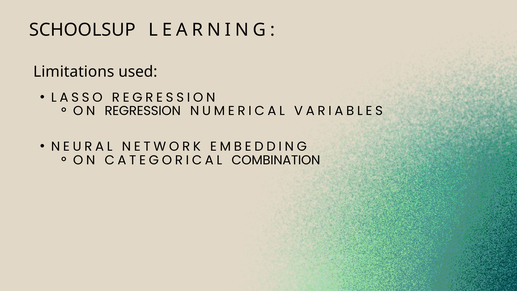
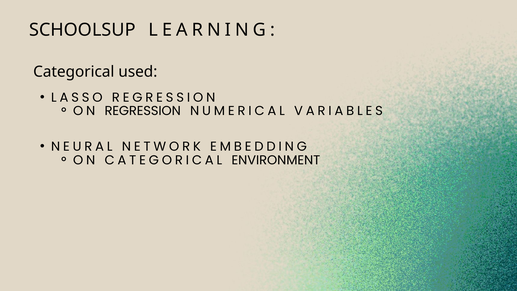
Limitations: Limitations -> Categorical (74, 72)
COMBINATION: COMBINATION -> ENVIRONMENT (276, 160)
